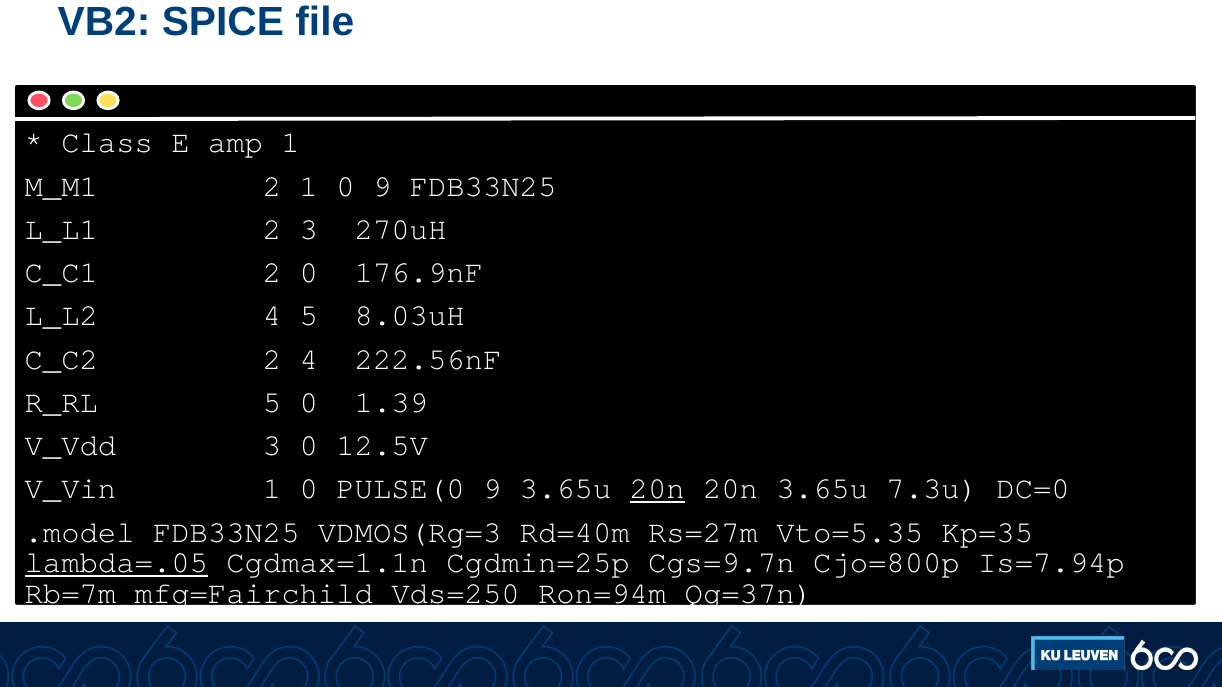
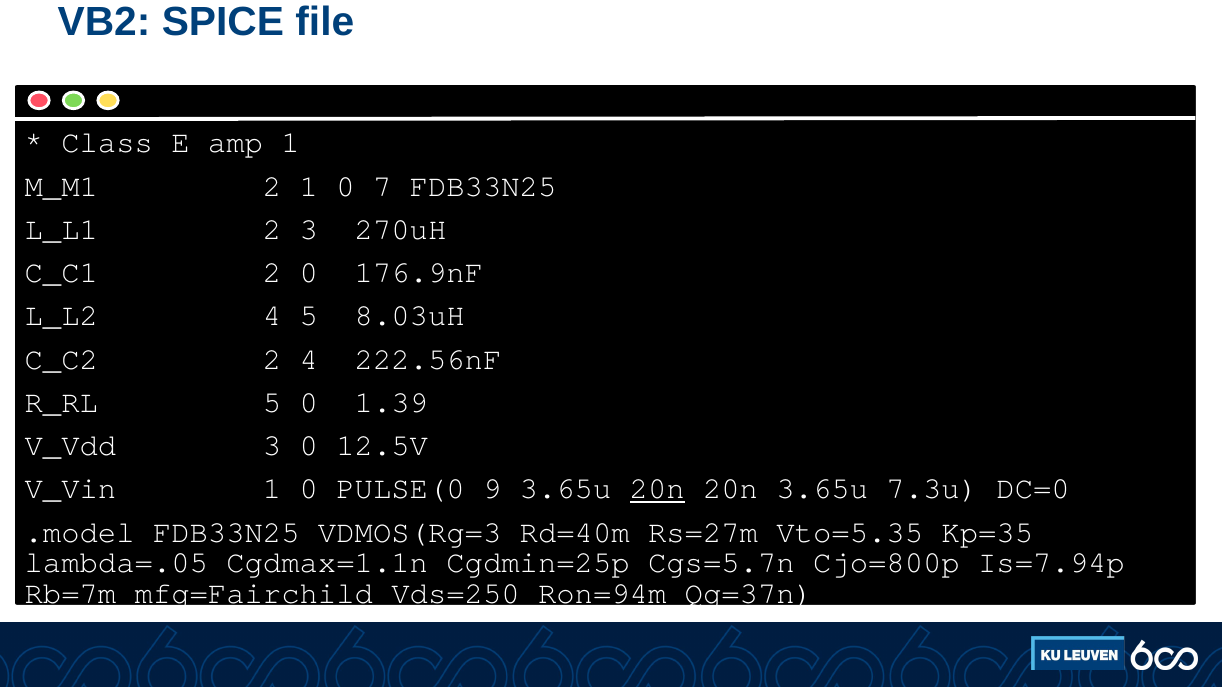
0 9: 9 -> 7 (382, 186)
lambda=.05 underline: present -> none (116, 563)
Cgs=9.7n: Cgs=9.7n -> Cgs=5.7n (721, 563)
